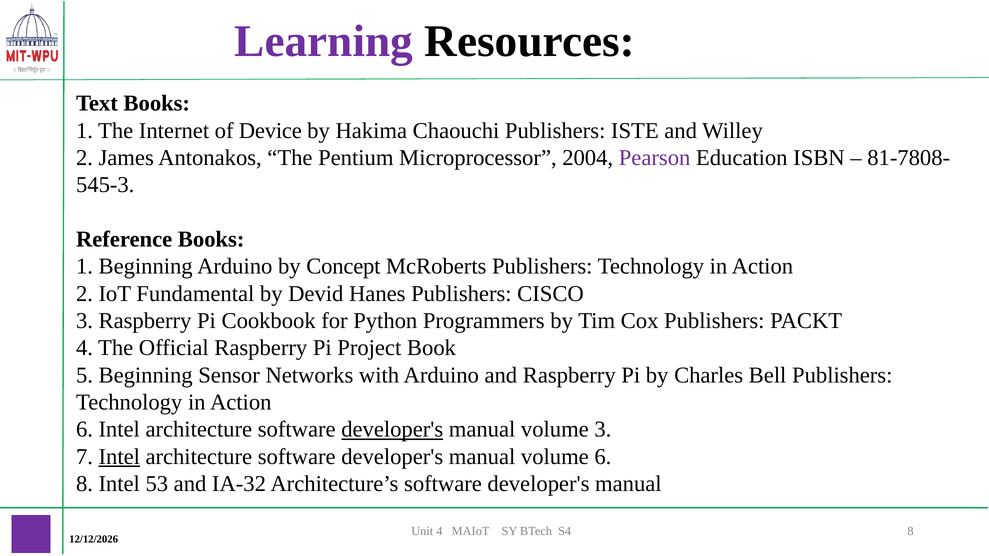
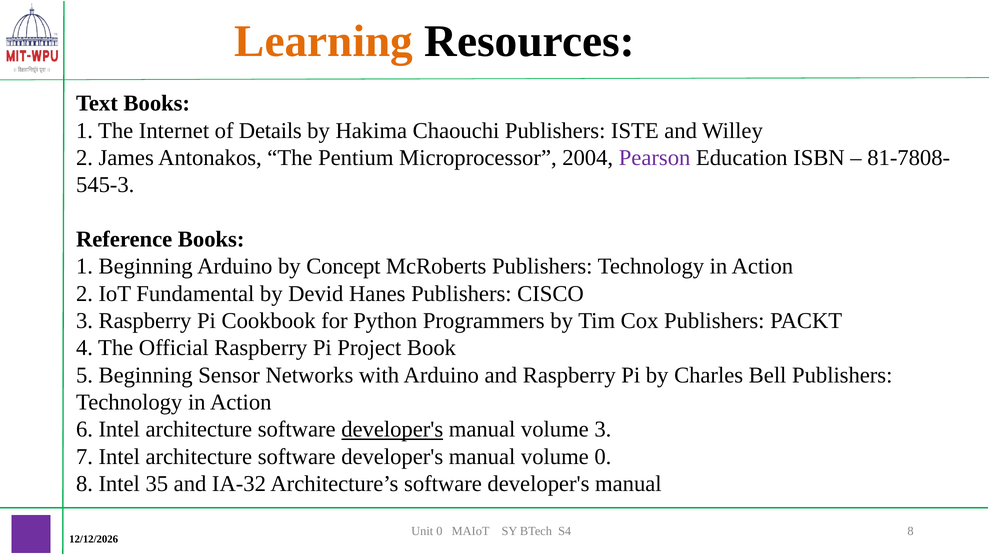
Learning colour: purple -> orange (324, 41)
Device: Device -> Details (270, 131)
Intel underline: present -> none (119, 457)
volume 6: 6 -> 0 (603, 457)
53: 53 -> 35 (157, 484)
Unit 4: 4 -> 0 (439, 531)
